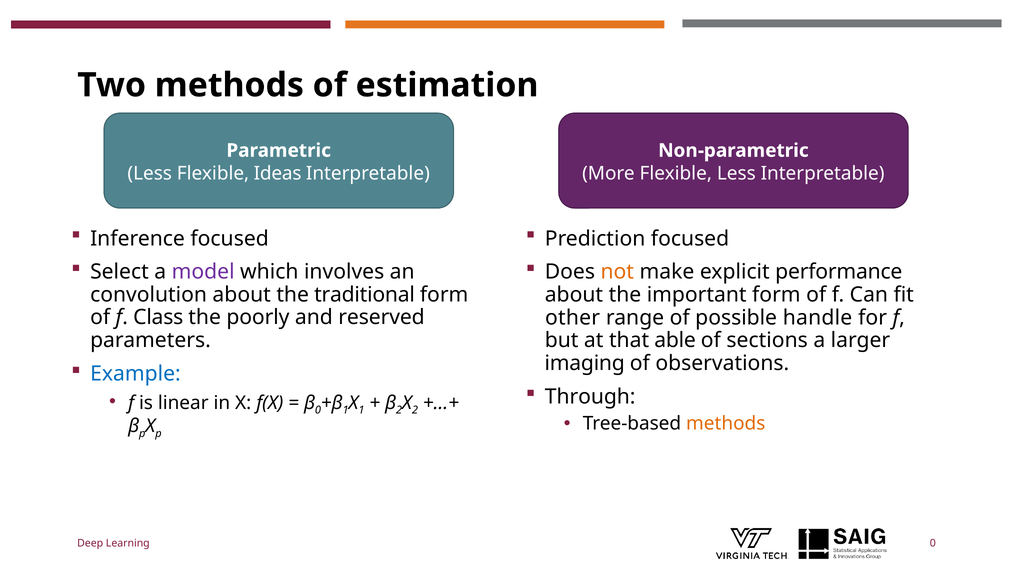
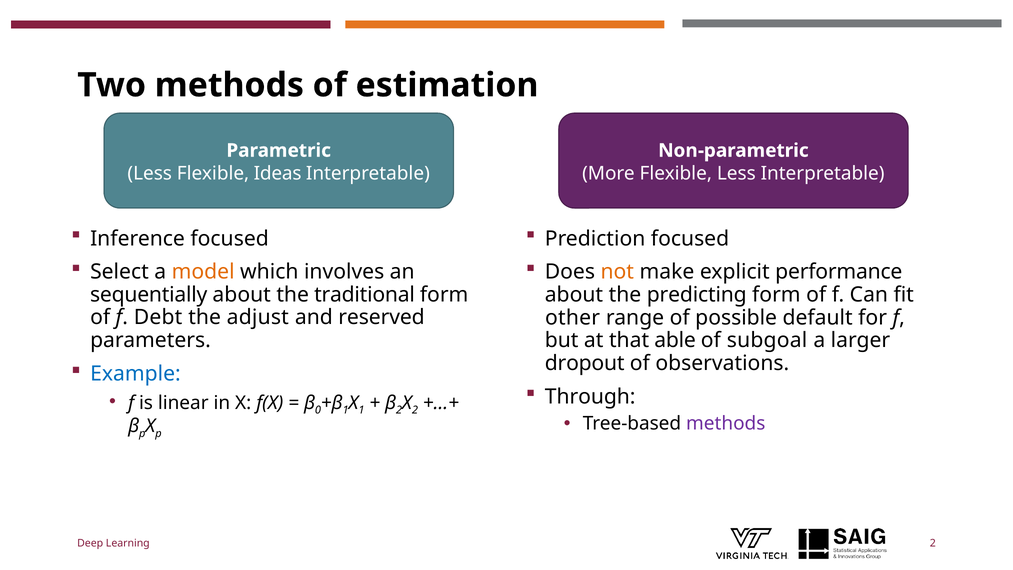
model colour: purple -> orange (203, 272)
convolution: convolution -> sequentially (149, 295)
important: important -> predicting (697, 295)
Class: Class -> Debt (158, 317)
poorly: poorly -> adjust (258, 317)
handle: handle -> default (818, 318)
sections: sections -> subgoal (767, 340)
imaging: imaging -> dropout (585, 363)
methods colour: orange -> purple (726, 423)
Learning 0: 0 -> 2 (933, 543)
